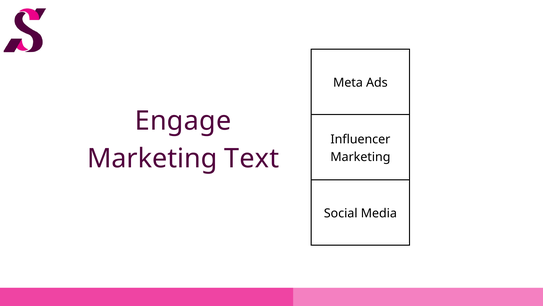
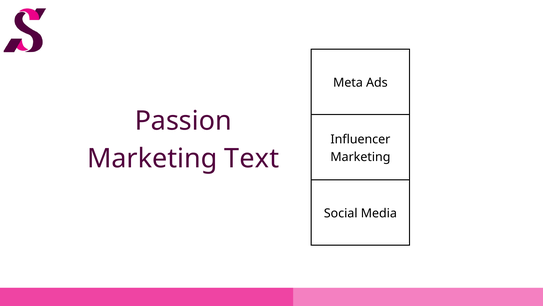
Engage: Engage -> Passion (183, 121)
